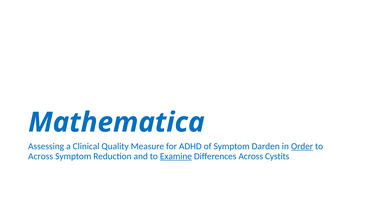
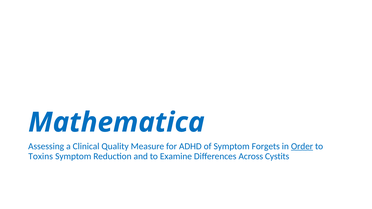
Darden: Darden -> Forgets (266, 146)
Across: Across -> Toxins (41, 156)
Examine underline: present -> none (176, 156)
